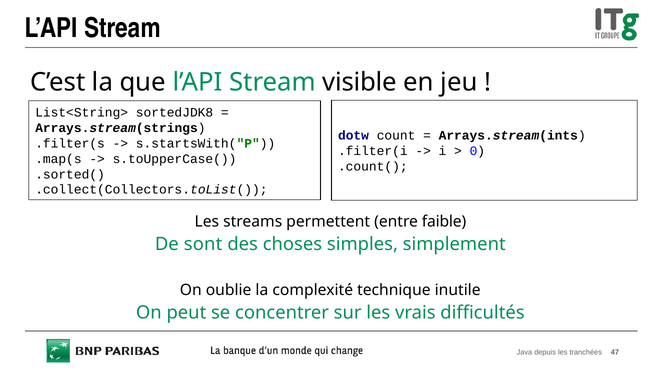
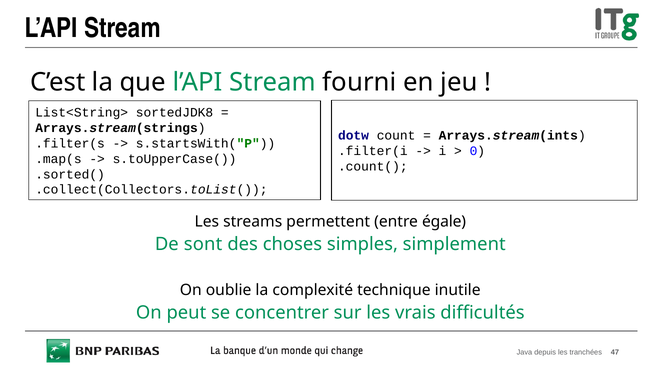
visible: visible -> fourni (360, 82)
faible: faible -> égale (444, 222)
